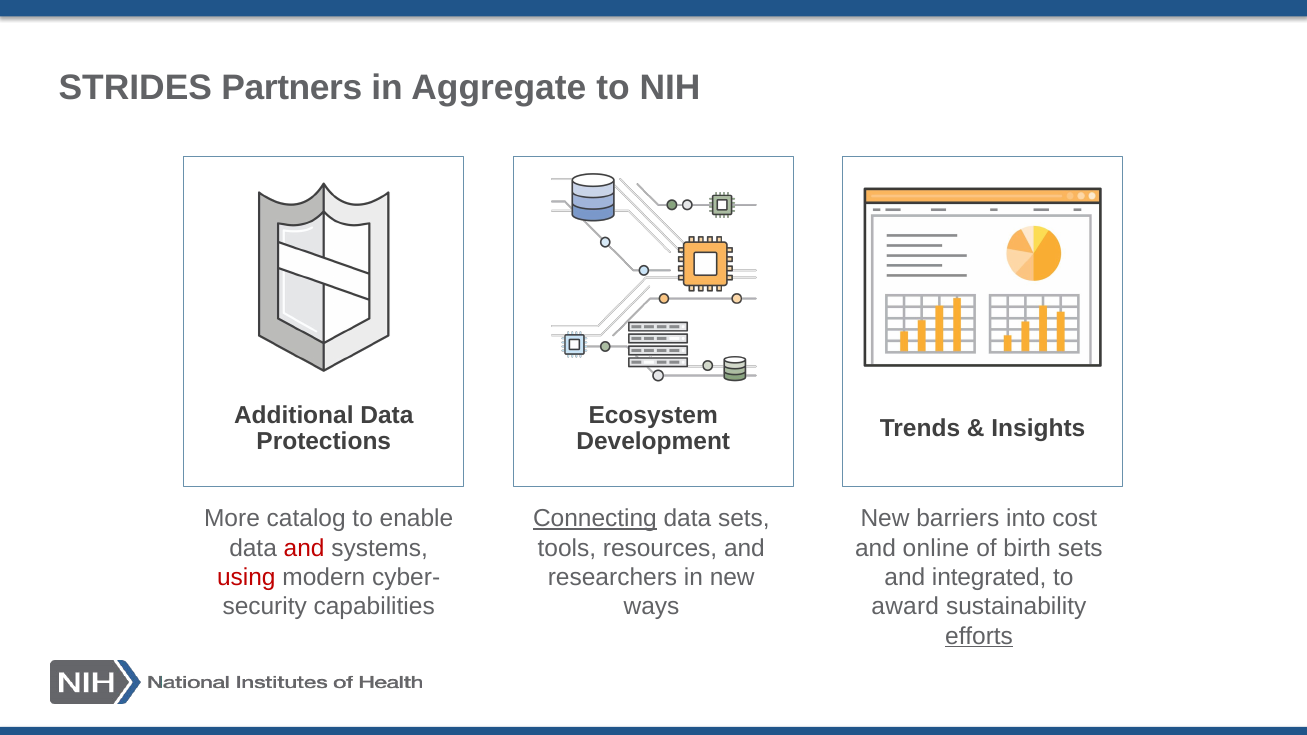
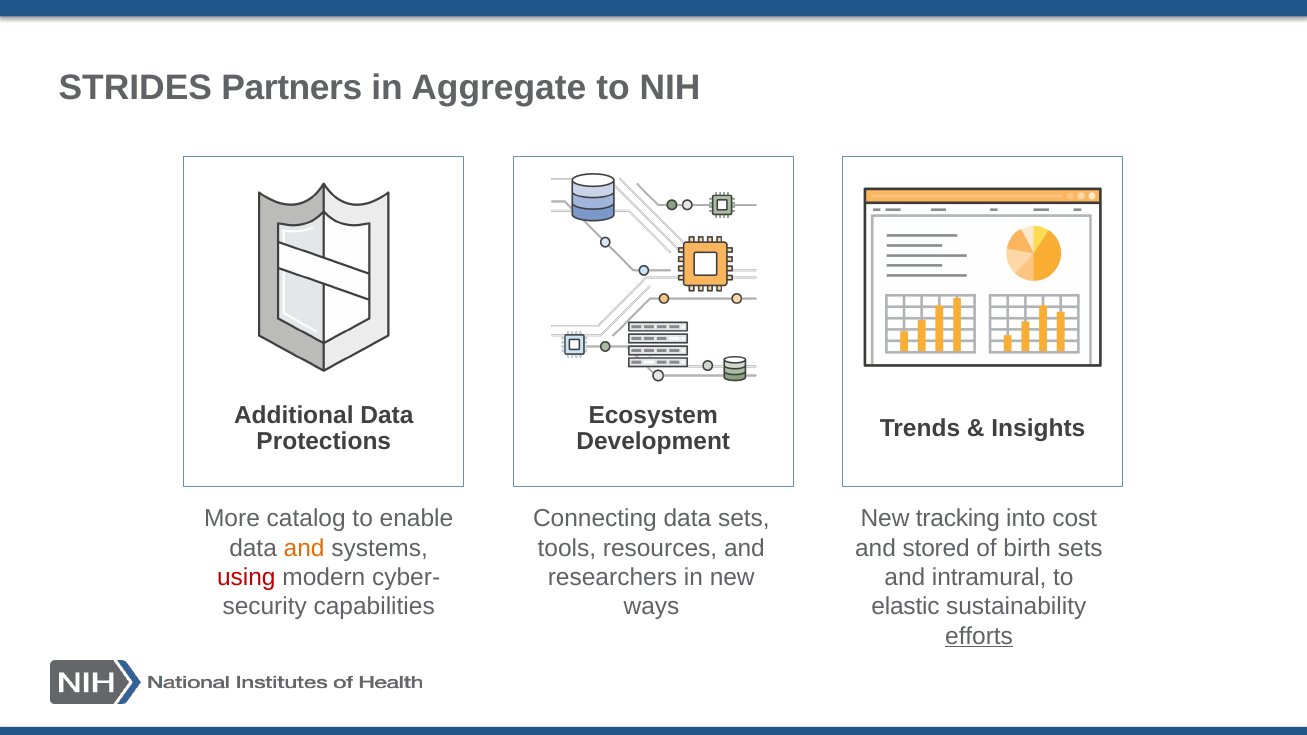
Connecting underline: present -> none (595, 519)
barriers: barriers -> tracking (958, 519)
and colour: red -> orange (304, 548)
online: online -> stored (936, 548)
integrated: integrated -> intramural (989, 578)
award: award -> elastic (906, 607)
